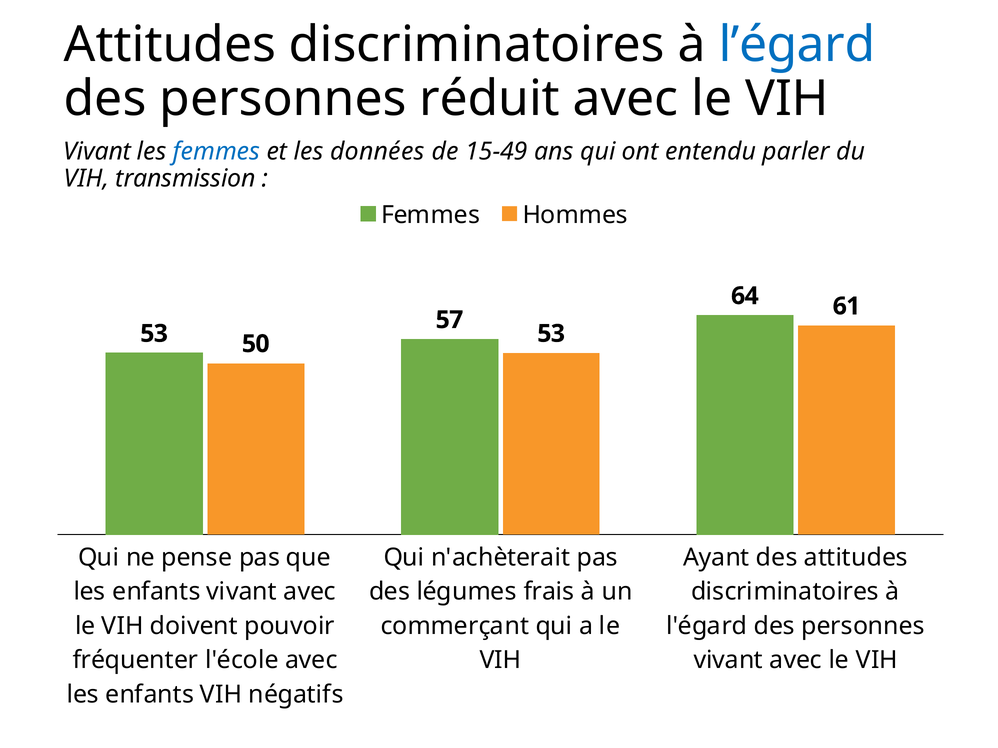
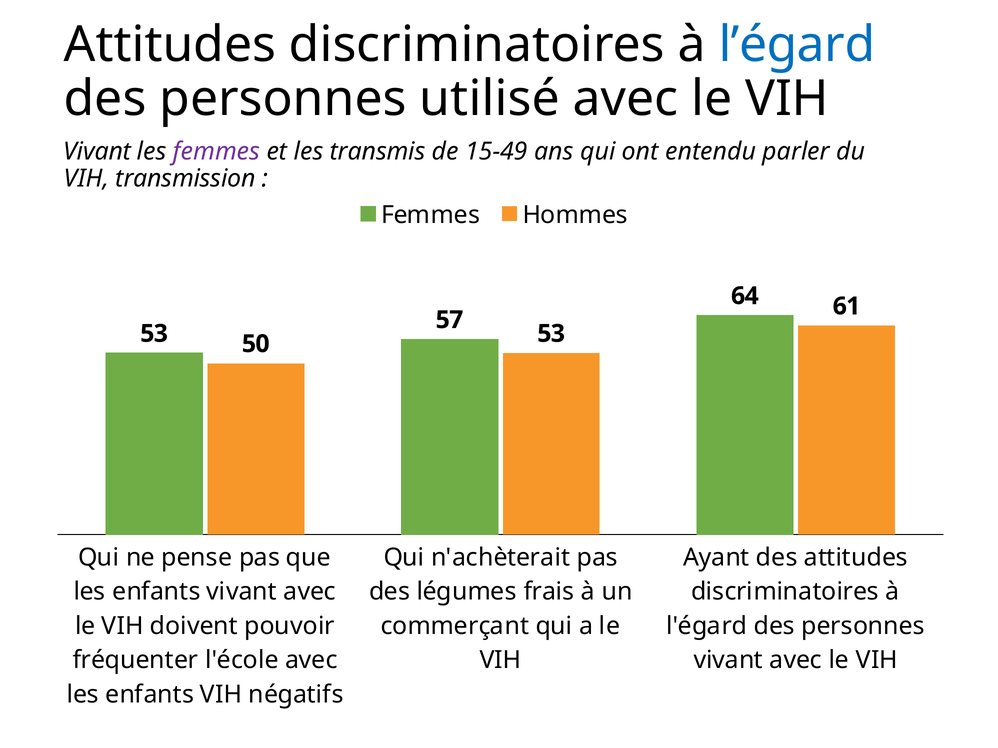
réduit: réduit -> utilisé (490, 99)
femmes colour: blue -> purple (217, 152)
données: données -> transmis (378, 152)
